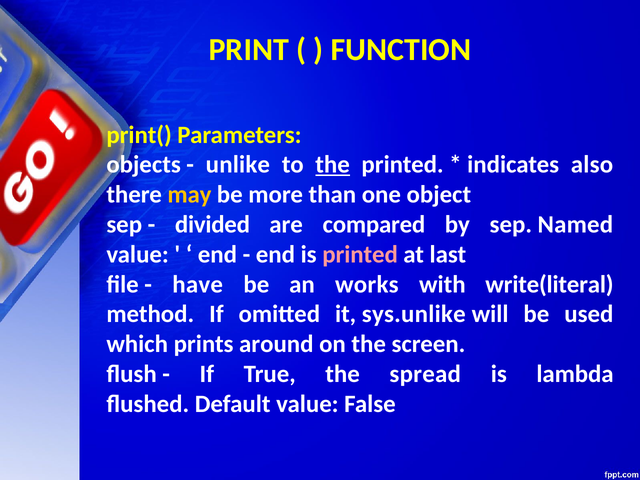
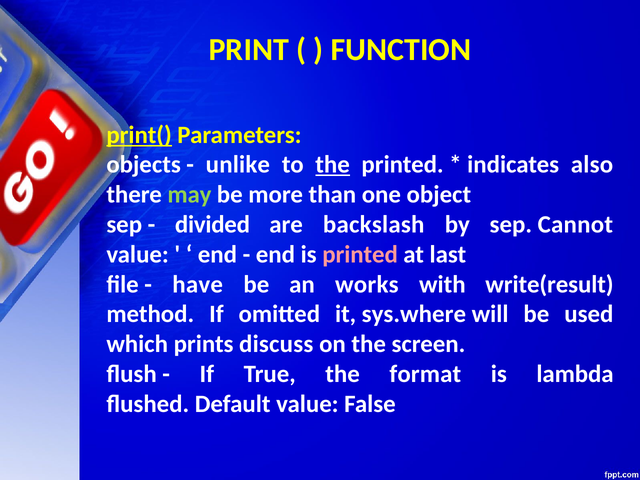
print( underline: none -> present (139, 135)
may colour: yellow -> light green (189, 195)
compared: compared -> backslash (374, 225)
Named: Named -> Cannot (575, 225)
write(literal: write(literal -> write(result (549, 284)
sys.unlike: sys.unlike -> sys.where (414, 314)
around: around -> discuss (276, 344)
spread: spread -> format (425, 374)
